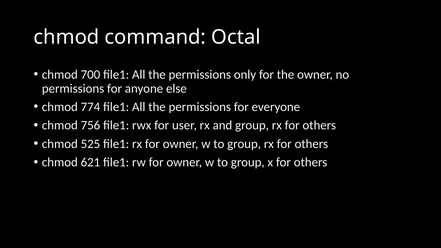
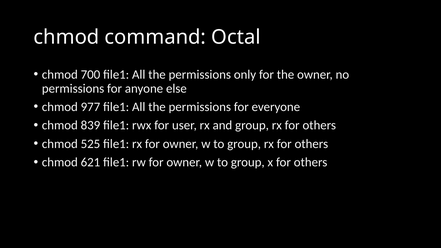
774: 774 -> 977 (90, 107)
756: 756 -> 839 (90, 125)
